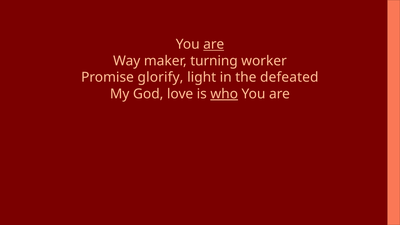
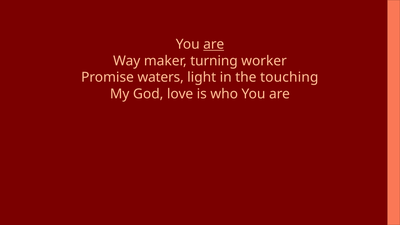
glorify: glorify -> waters (161, 77)
defeated: defeated -> touching (289, 77)
who underline: present -> none (224, 94)
